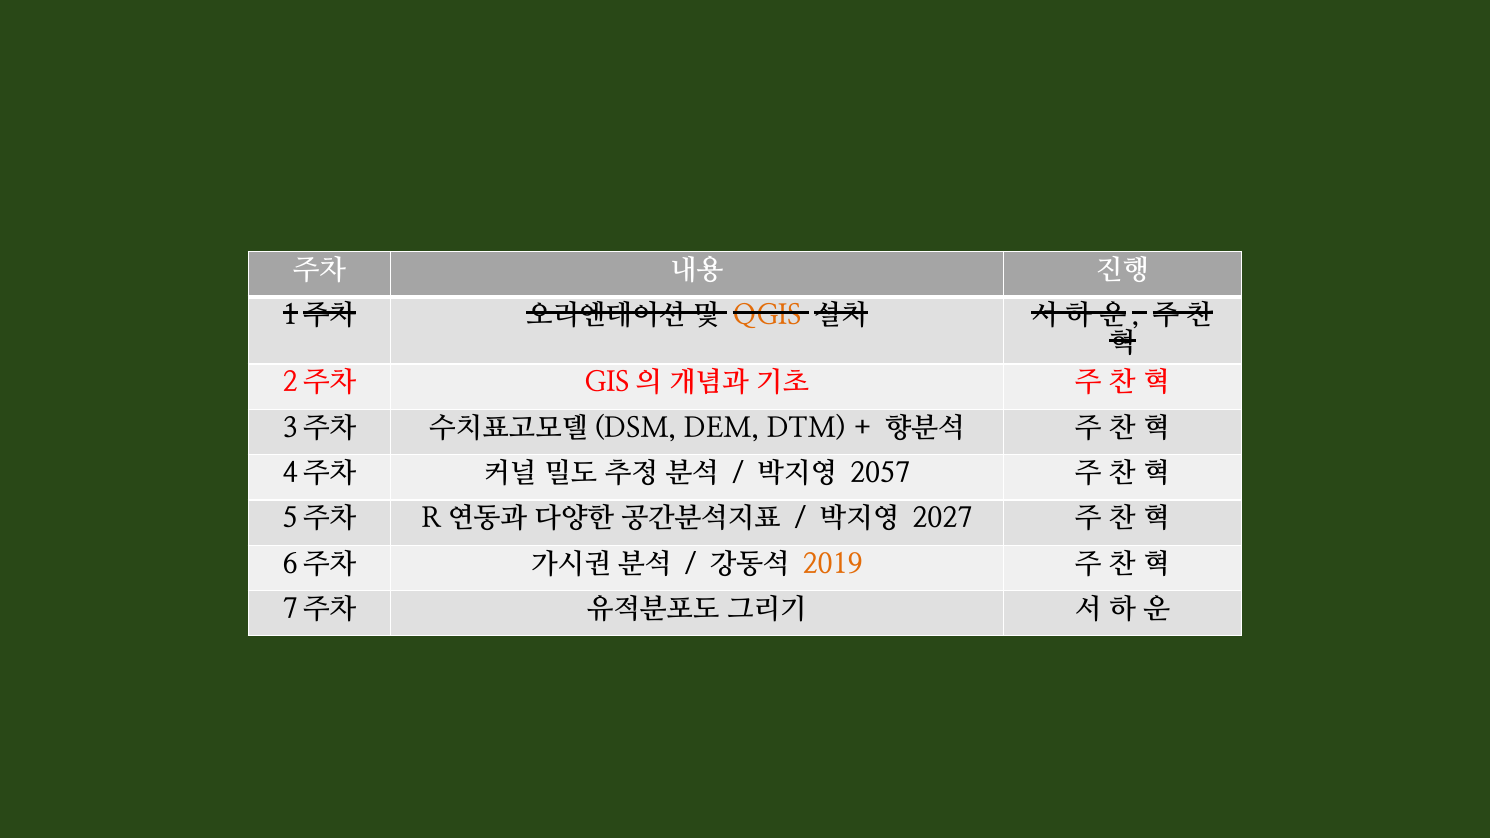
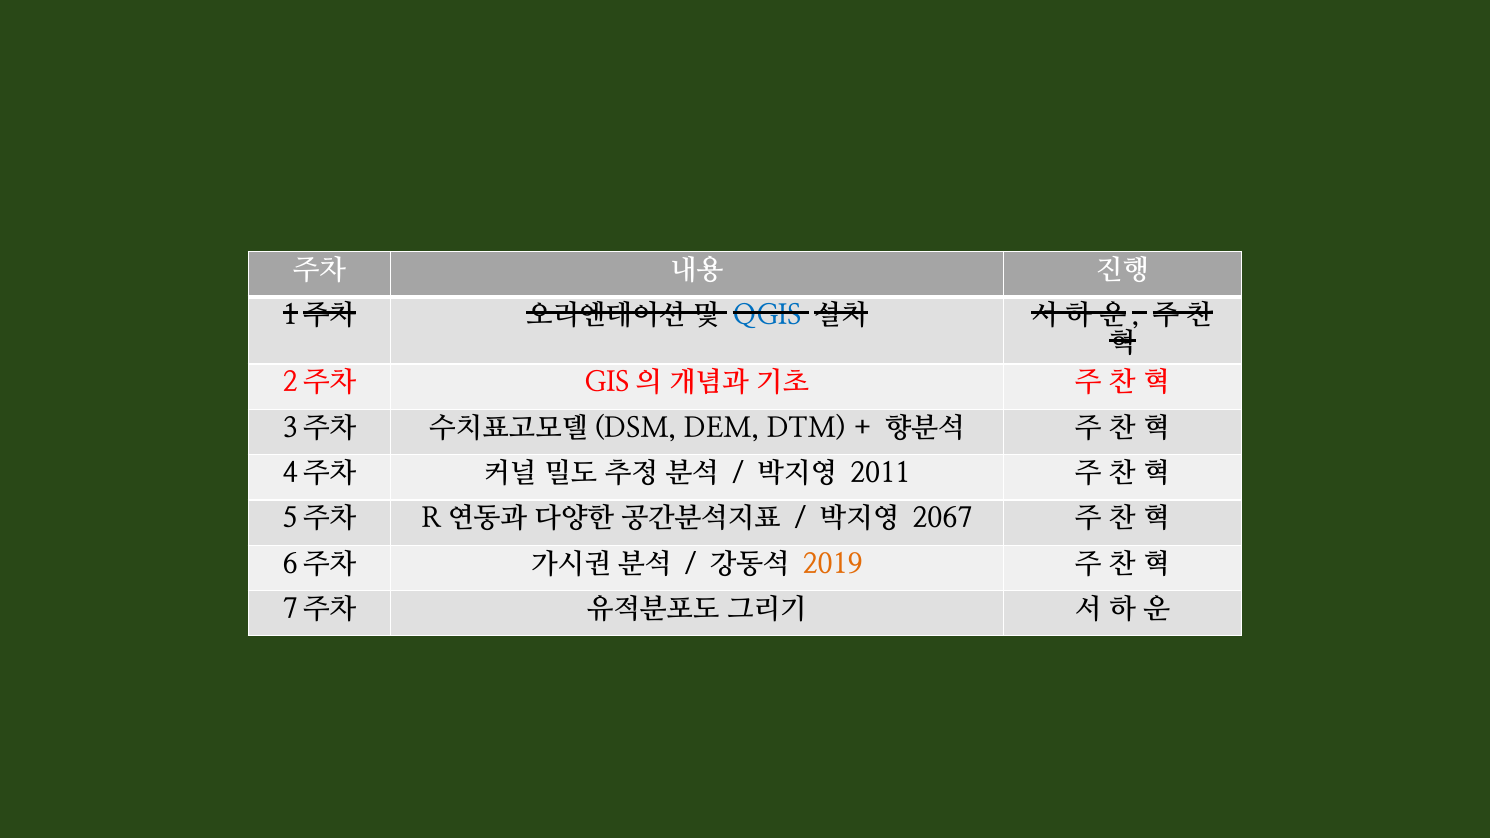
QGIS colour: orange -> blue (767, 316)
2057: 2057 -> 2011 (880, 473)
2027: 2027 -> 2067 (942, 519)
